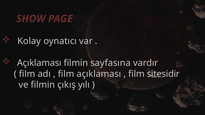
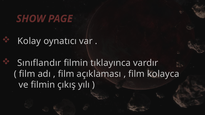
Açıklaması: Açıklaması -> Sınıflandır (39, 63)
sayfasına: sayfasına -> tıklayınca (111, 63)
sitesidir: sitesidir -> kolayca (163, 74)
